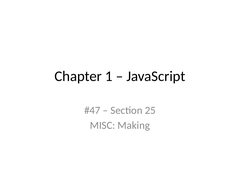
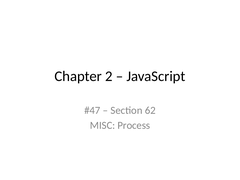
1: 1 -> 2 (109, 76)
25: 25 -> 62 (150, 110)
Making: Making -> Process (134, 125)
